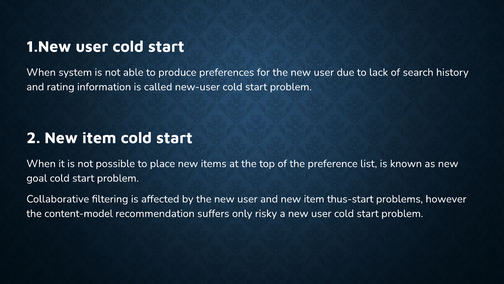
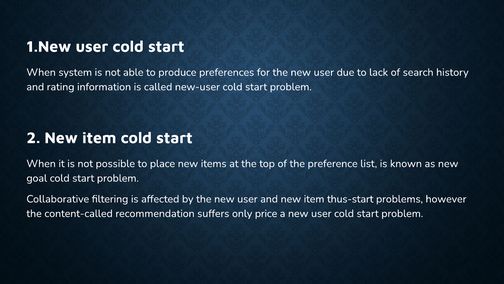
content-model: content-model -> content-called (79, 213)
risky: risky -> price (266, 213)
